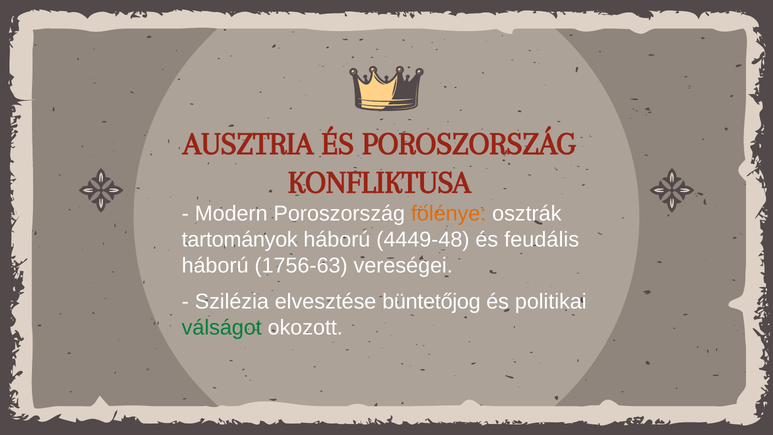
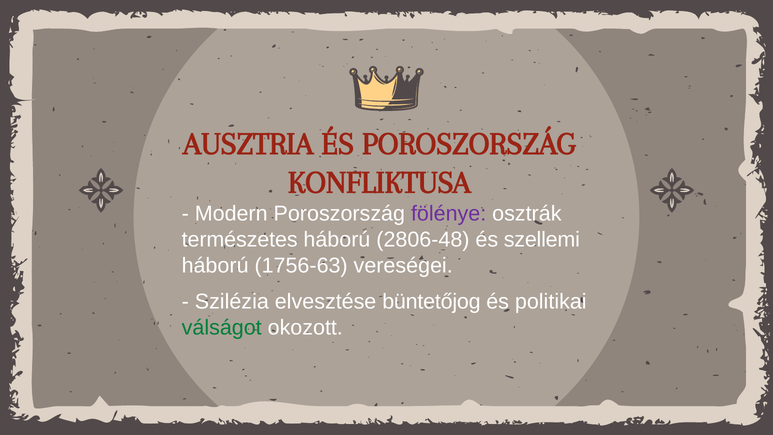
fölénye colour: orange -> purple (449, 214)
tartományok: tartományok -> természetes (240, 240)
4449-48: 4449-48 -> 2806-48 (423, 240)
feudális: feudális -> szellemi (542, 240)
